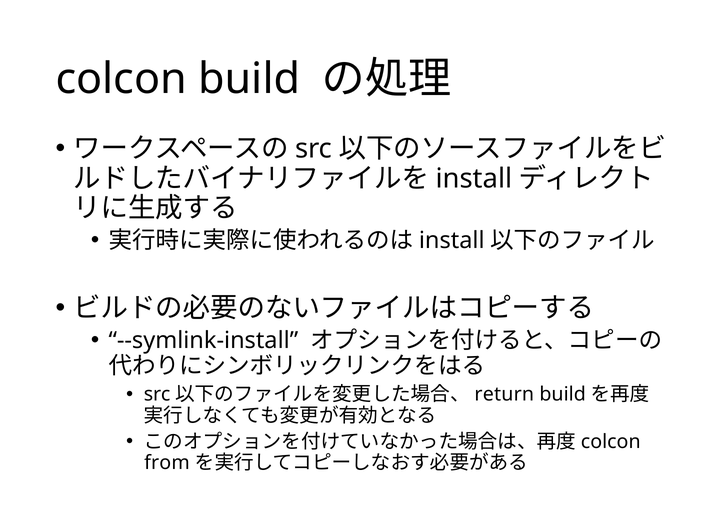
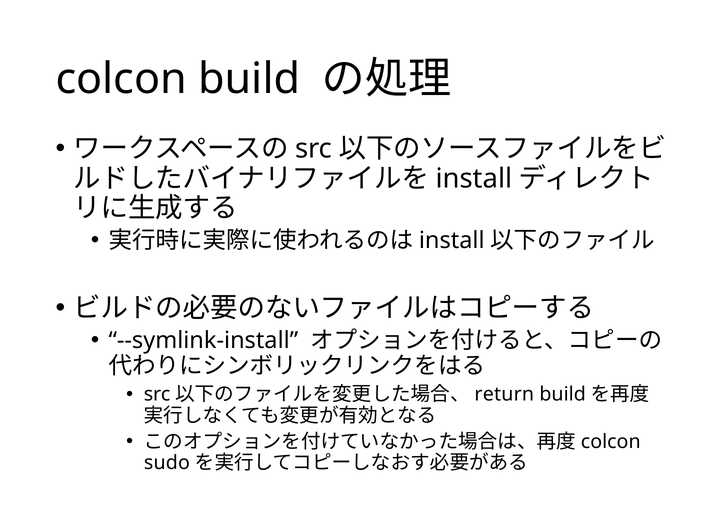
from: from -> sudo (167, 462)
